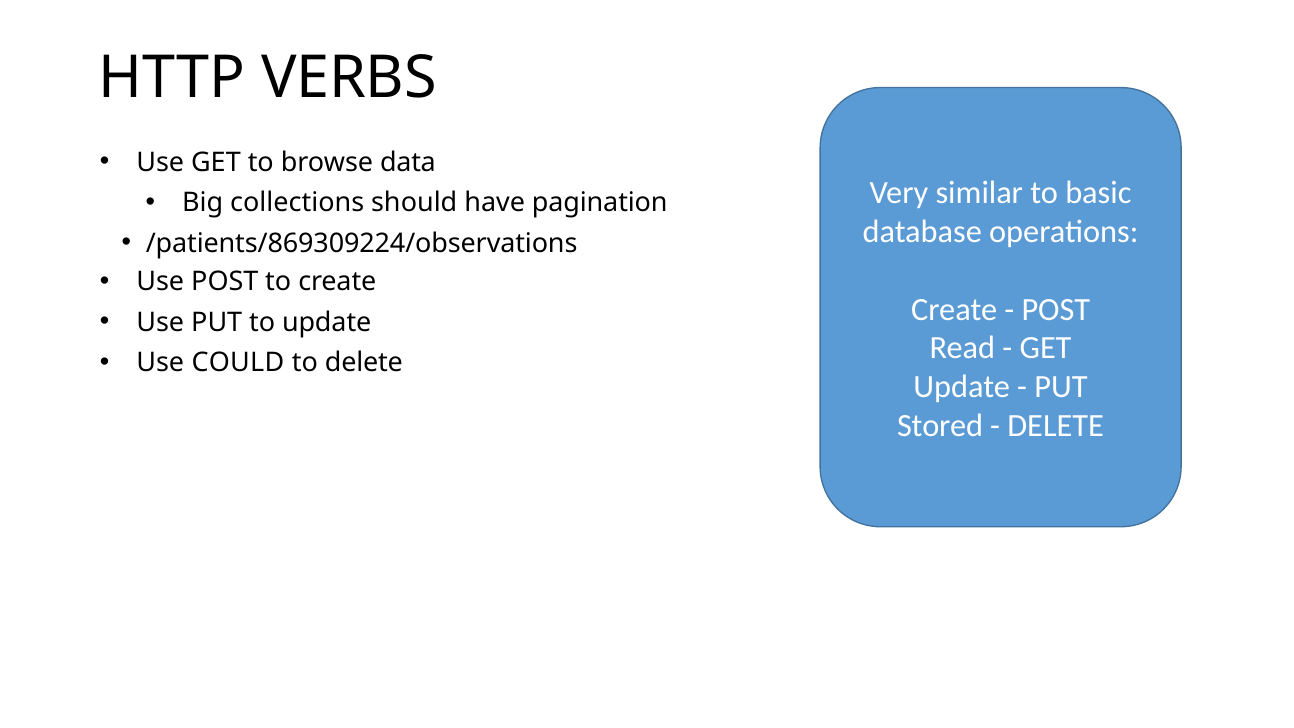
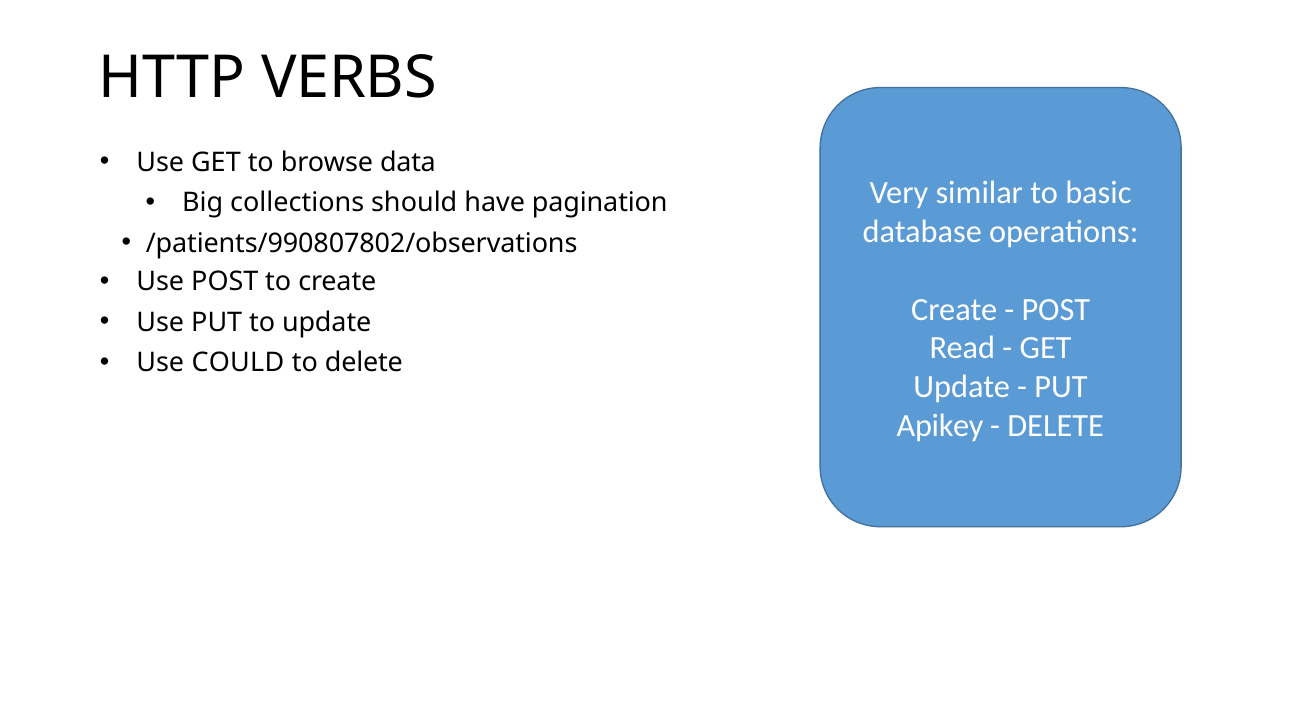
/patients/869309224/observations: /patients/869309224/observations -> /patients/990807802/observations (362, 243)
Stored: Stored -> Apikey (940, 426)
